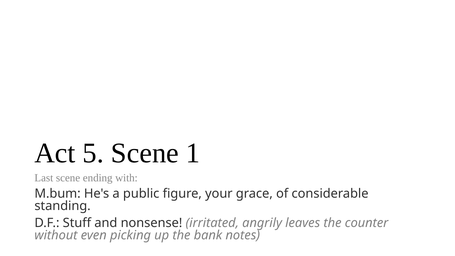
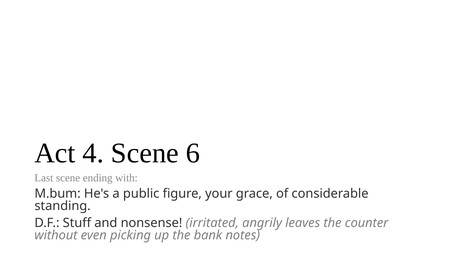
5: 5 -> 4 (93, 153)
1: 1 -> 6 (193, 153)
